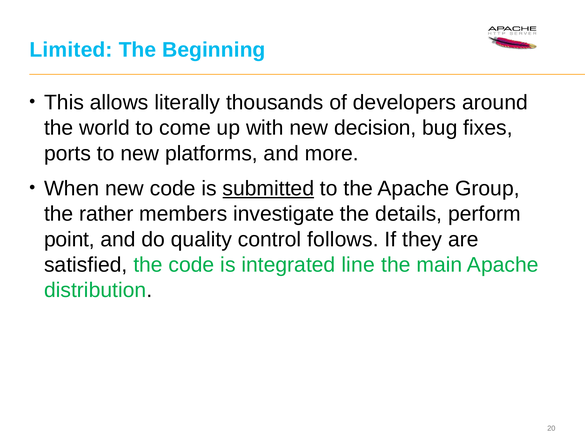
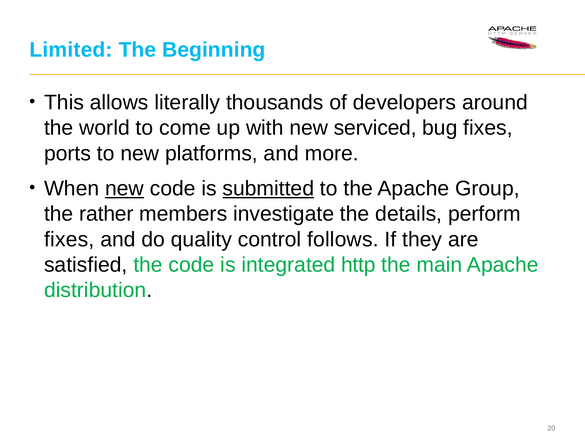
decision: decision -> serviced (375, 128)
new underline: none -> present (124, 188)
point: point -> fixes (69, 239)
line: line -> http (358, 265)
